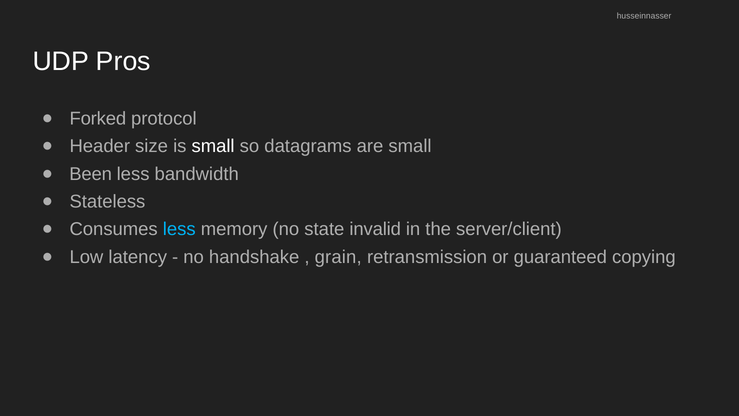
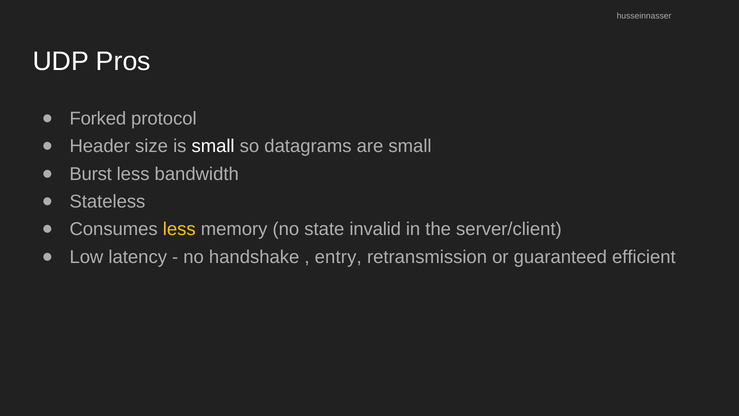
Been: Been -> Burst (91, 174)
less colour: light blue -> yellow (179, 229)
grain: grain -> entry (338, 257)
copying: copying -> efficient (644, 257)
